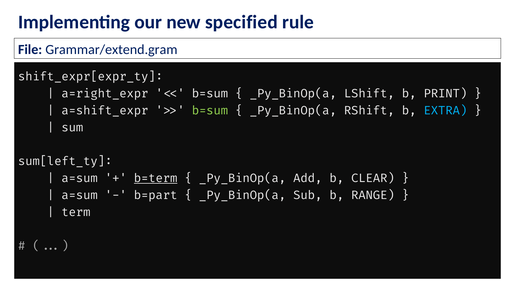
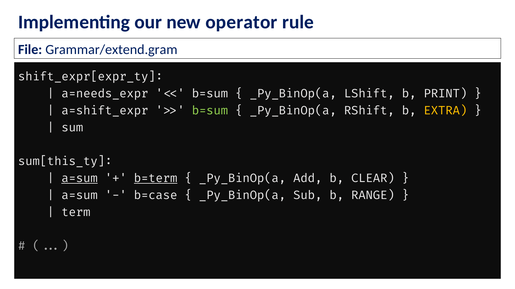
specified: specified -> operator (241, 22)
a=right_expr: a=right_expr -> a=needs_expr (105, 94)
EXTRA colour: light blue -> yellow (445, 111)
sum[left_ty: sum[left_ty -> sum[this_ty (65, 162)
a=sum underline: none -> present (80, 179)
b=part: b=part -> b=case (156, 196)
